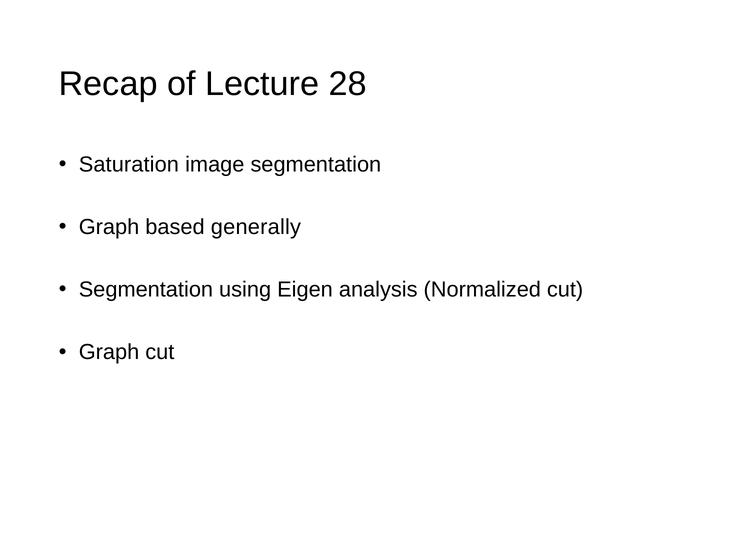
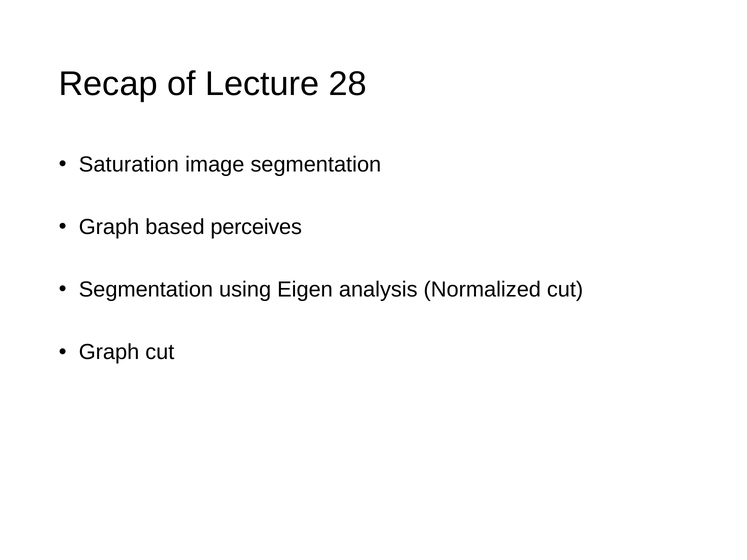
generally: generally -> perceives (256, 227)
